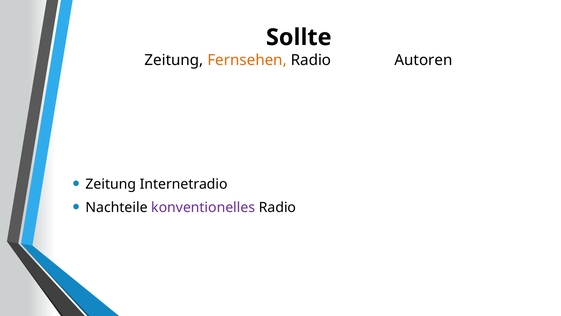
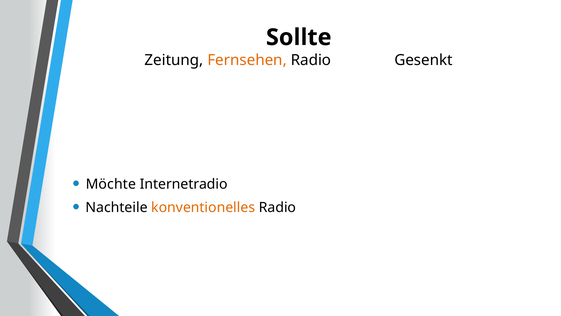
Autoren: Autoren -> Gesenkt (424, 60)
Zeitung: Zeitung -> Möchte (111, 184)
konventionelles colour: purple -> orange (203, 207)
